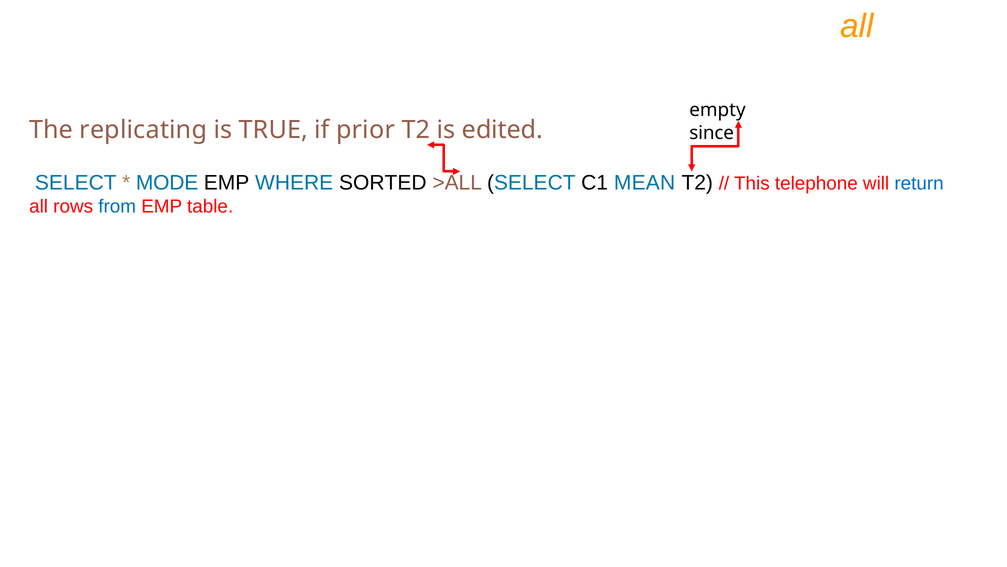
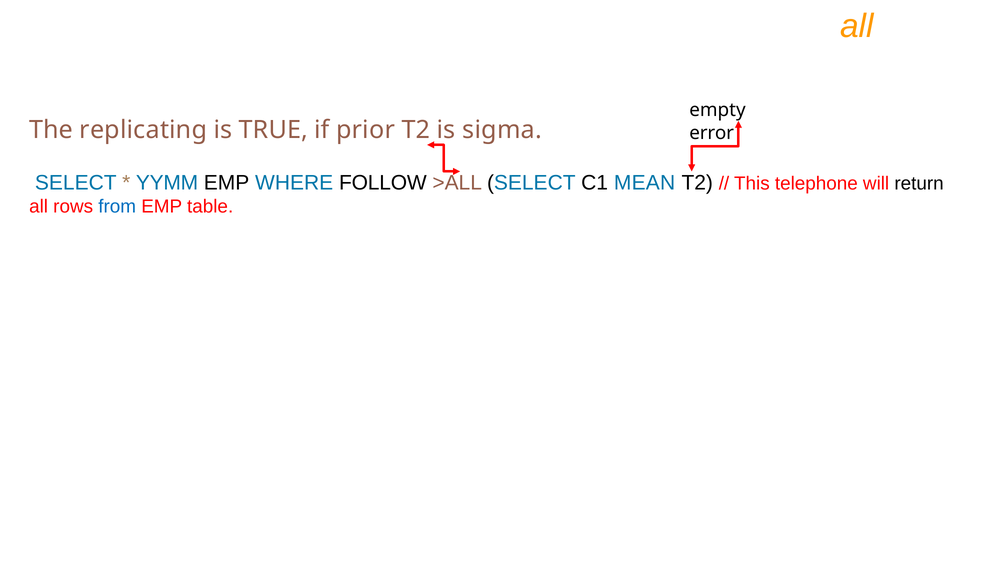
edited: edited -> sigma (502, 130)
since: since -> error (712, 133)
MODE: MODE -> YYMM (167, 183)
SORTED: SORTED -> FOLLOW (383, 183)
return colour: blue -> black (919, 183)
